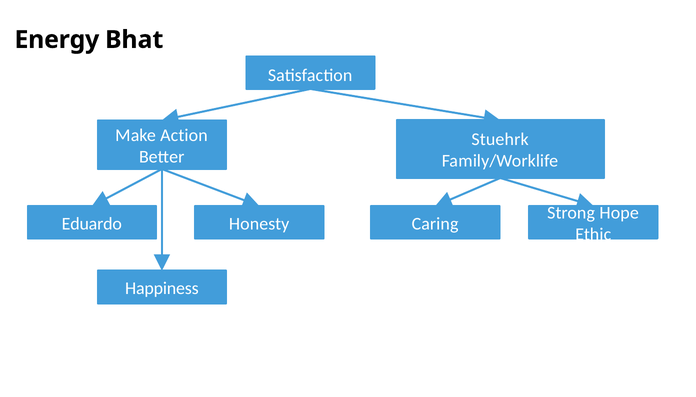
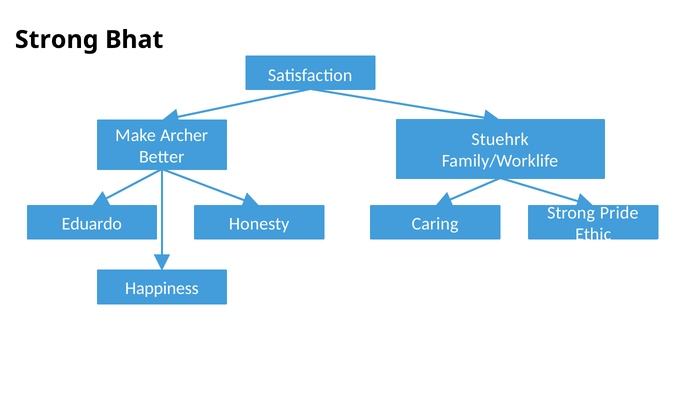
Energy: Energy -> Strong (57, 40)
Action: Action -> Archer (184, 135)
Hope: Hope -> Pride (619, 213)
